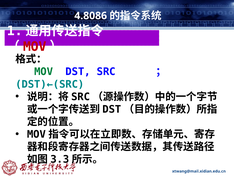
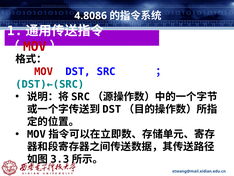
MOV colour: green -> red (44, 72)
